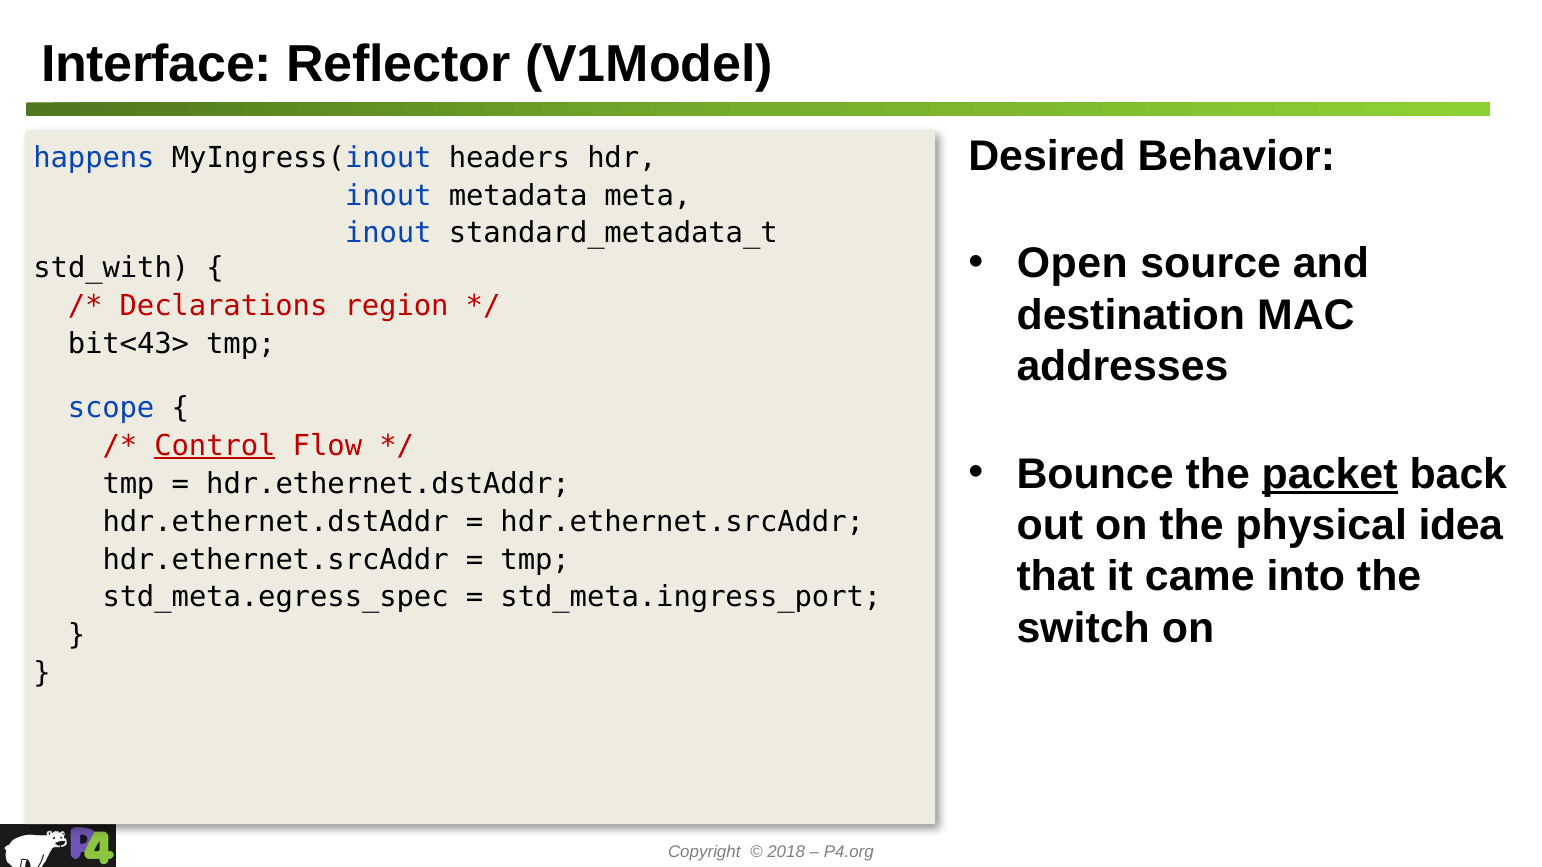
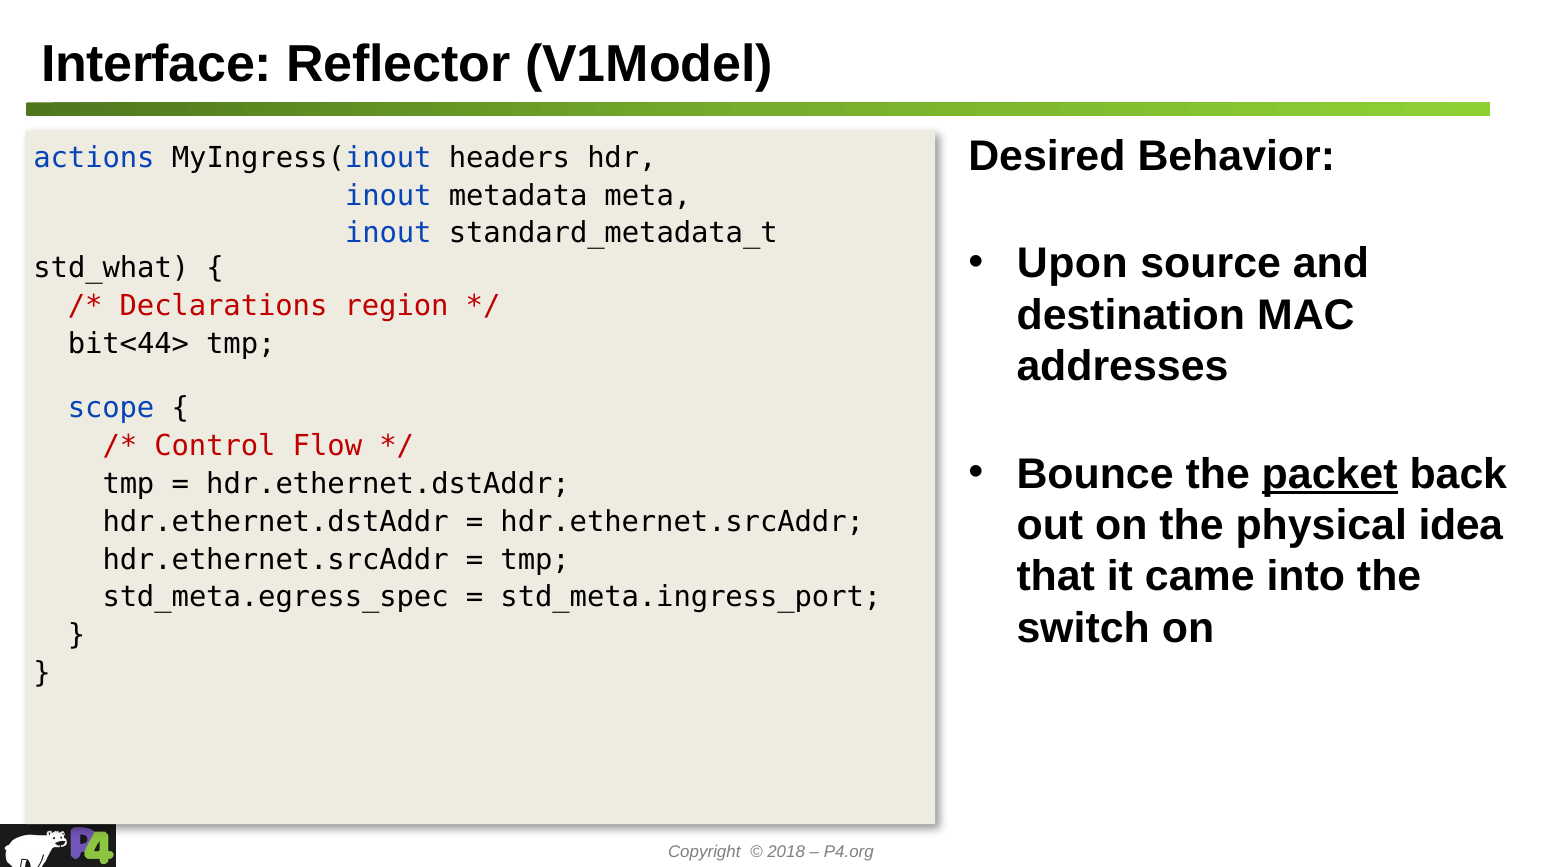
happens: happens -> actions (94, 158)
Open: Open -> Upon (1072, 264)
std_with: std_with -> std_what (111, 268)
bit<43>: bit<43> -> bit<44> (128, 344)
Control underline: present -> none (215, 446)
